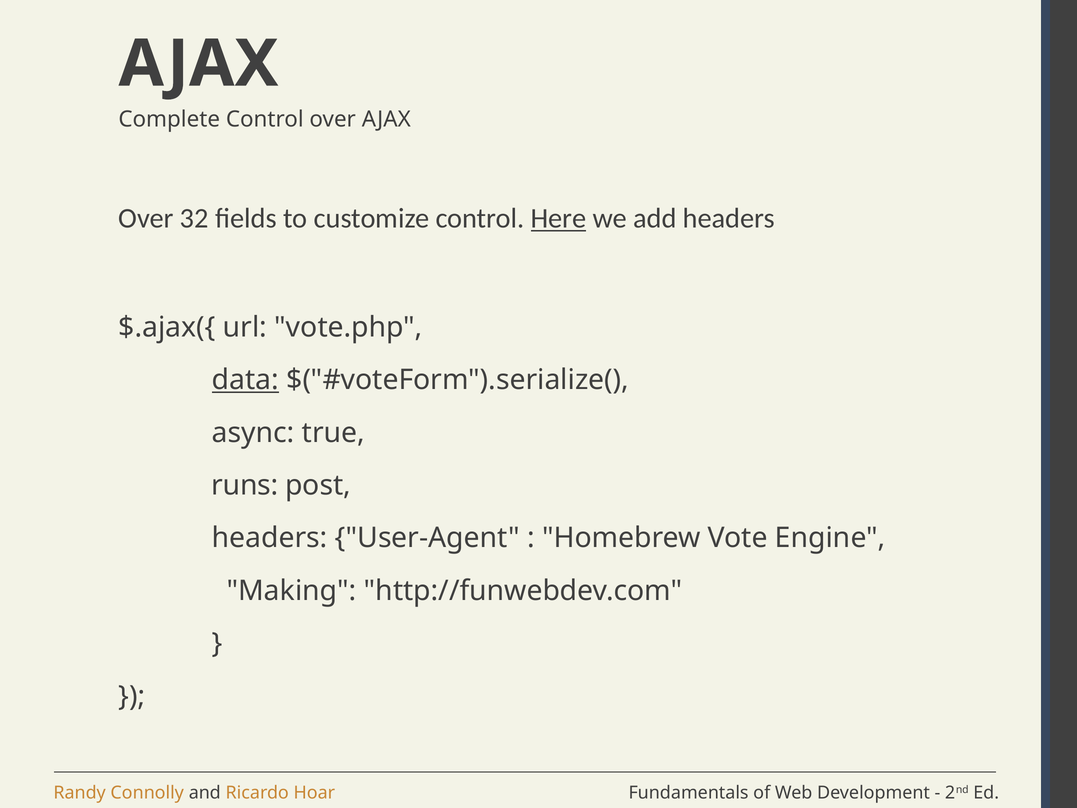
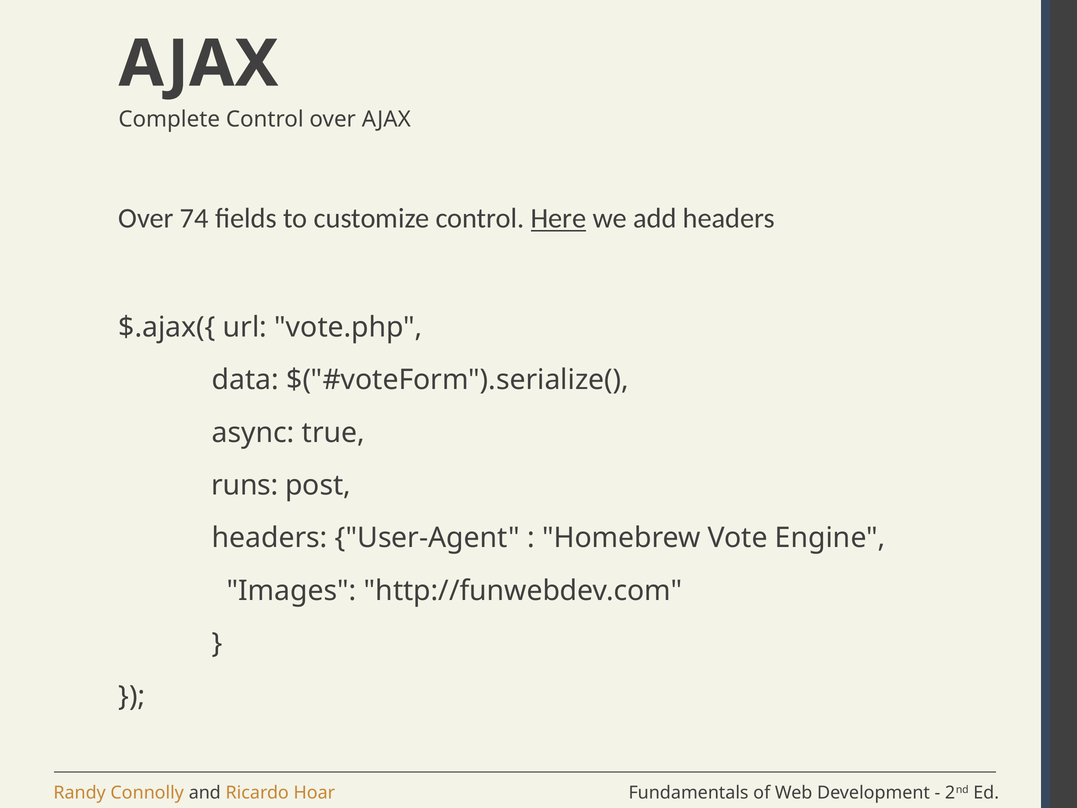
32: 32 -> 74 (194, 218)
data underline: present -> none (245, 380)
Making: Making -> Images (292, 591)
